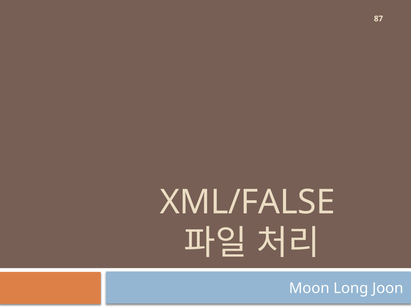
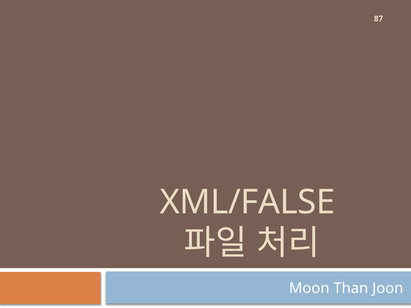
Long: Long -> Than (351, 288)
